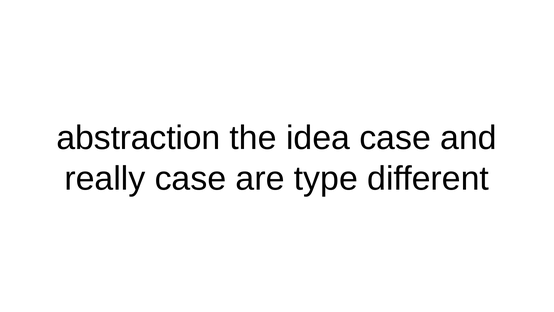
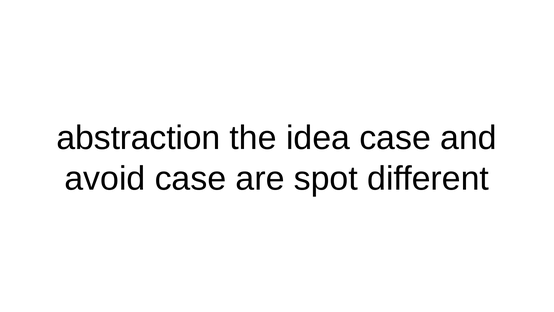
really: really -> avoid (105, 178)
type: type -> spot (326, 178)
